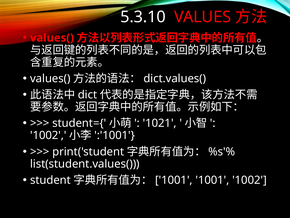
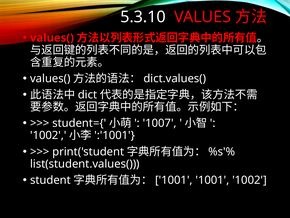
1021: 1021 -> 1007 (160, 123)
